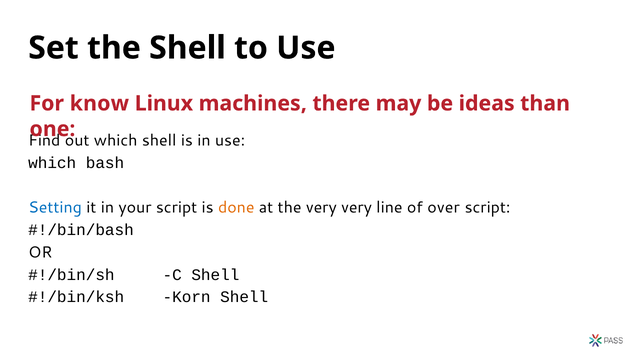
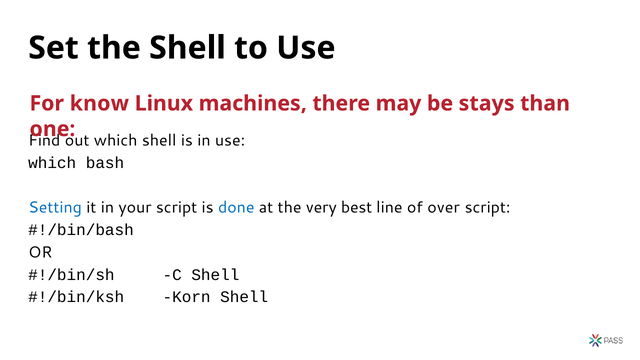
ideas: ideas -> stays (487, 103)
done colour: orange -> blue (236, 208)
very very: very -> best (357, 208)
